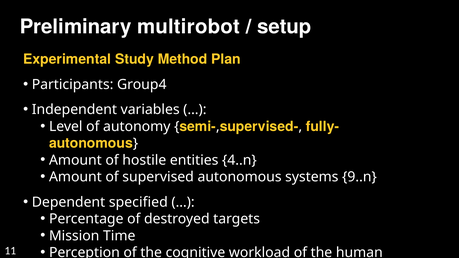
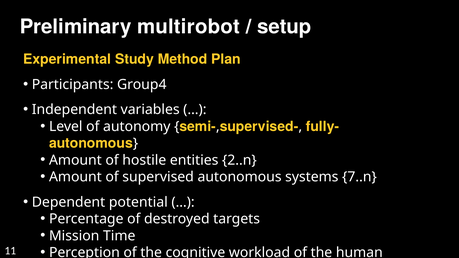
4..n: 4..n -> 2..n (239, 160)
9..n: 9..n -> 7..n (359, 177)
specified: specified -> potential (138, 202)
